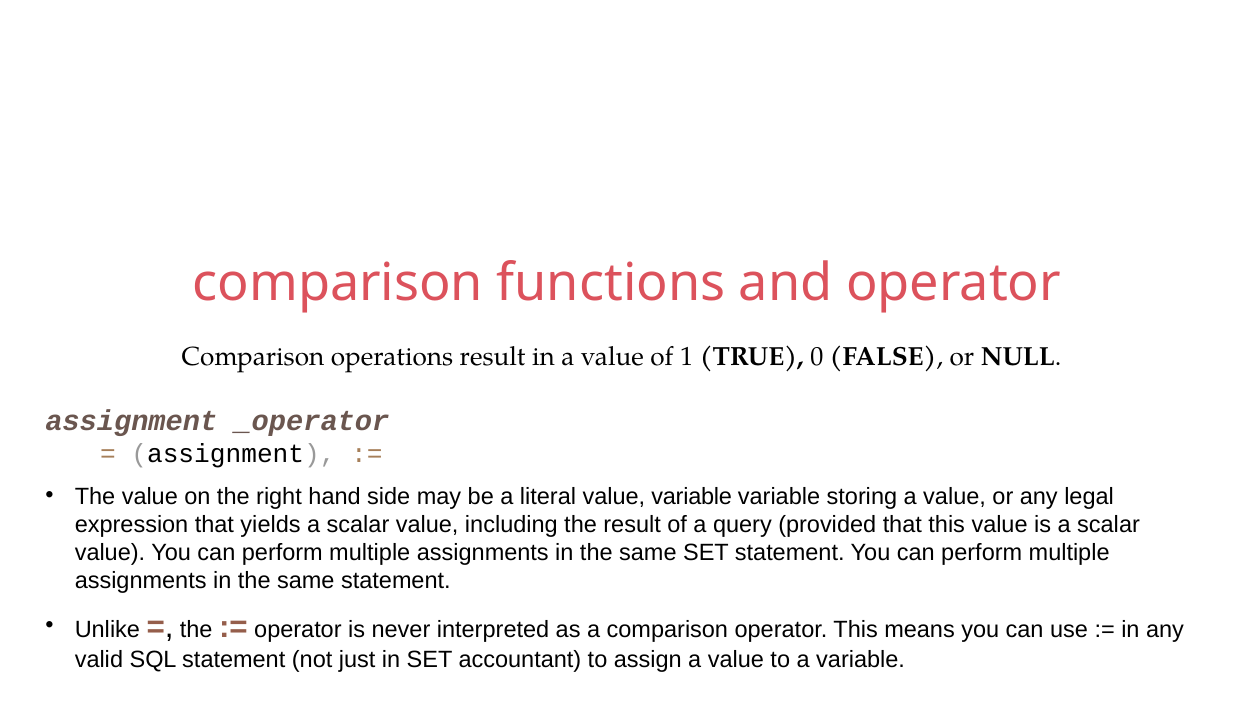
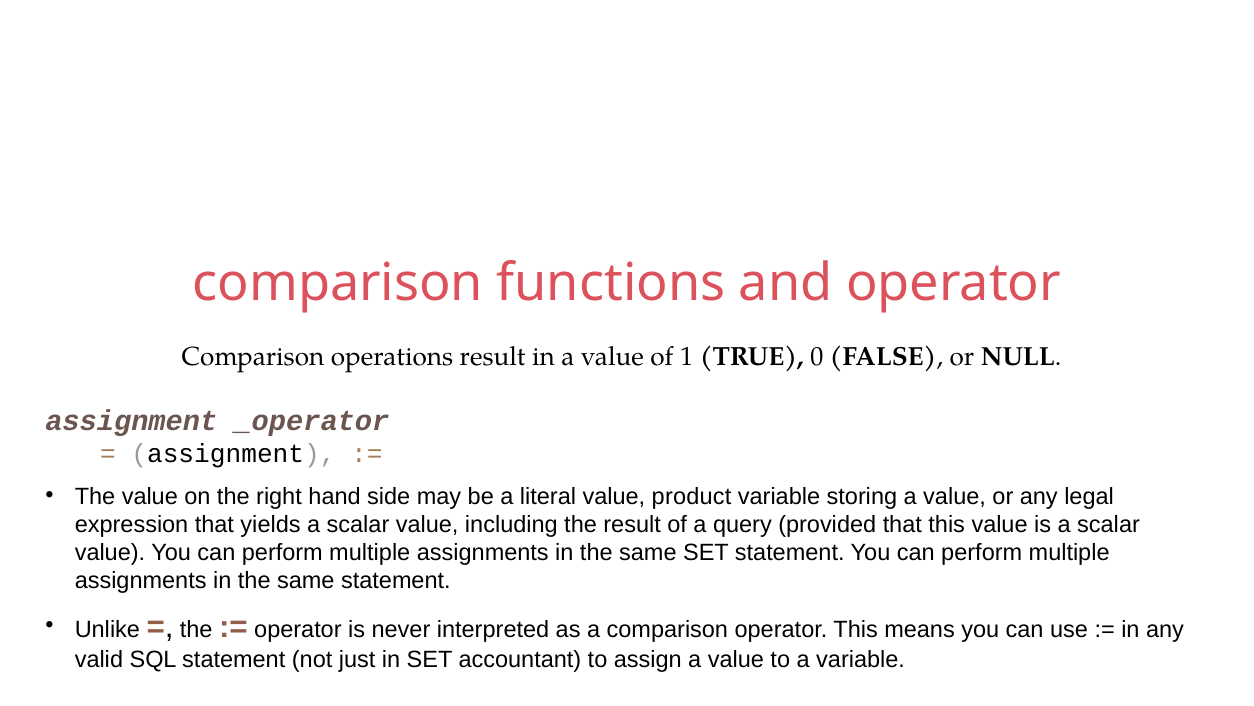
value variable: variable -> product (692, 496)
